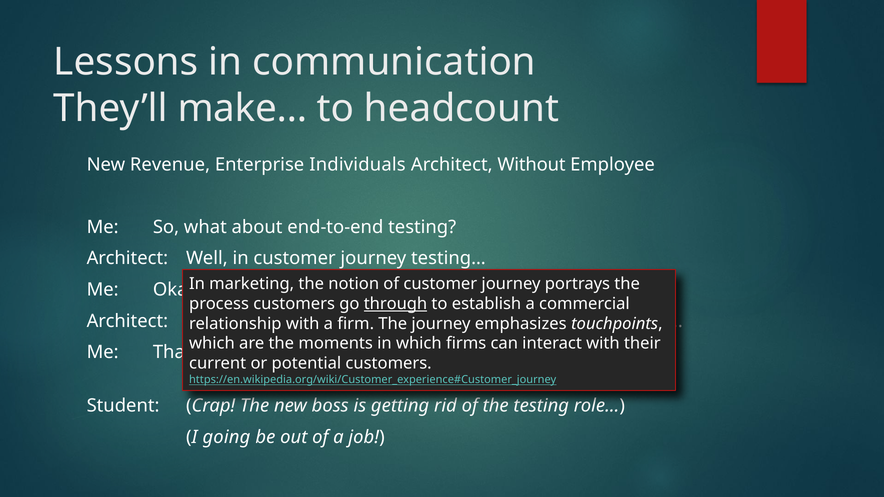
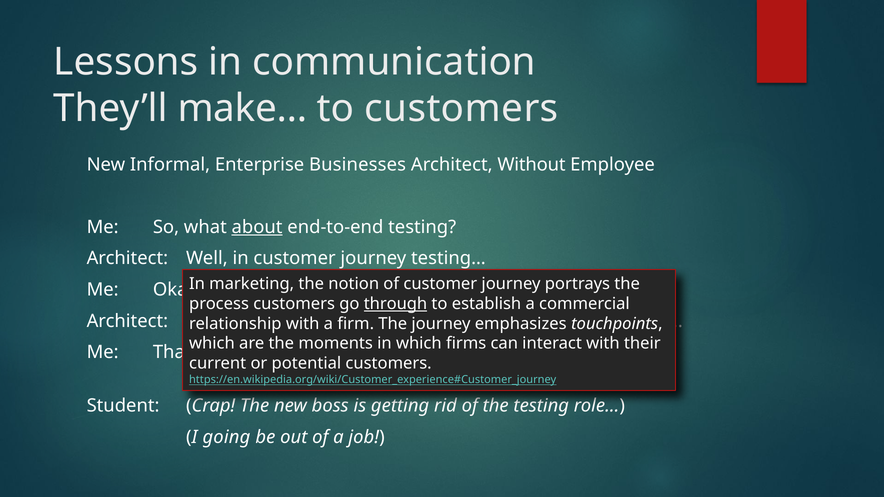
to headcount: headcount -> customers (461, 108)
Revenue: Revenue -> Informal (170, 165)
Individuals: Individuals -> Businesses (358, 165)
about underline: none -> present (257, 227)
